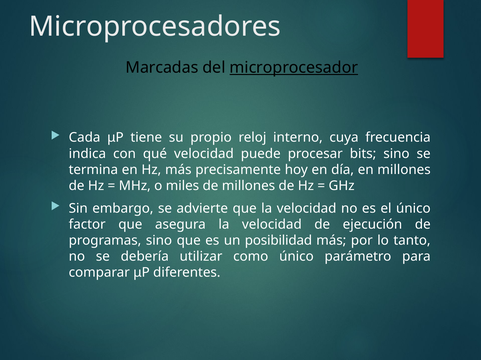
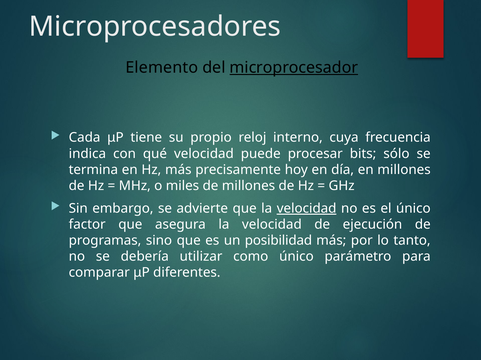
Marcadas: Marcadas -> Elemento (162, 68)
bits sino: sino -> sólo (396, 154)
velocidad underline: none -> present (307, 209)
